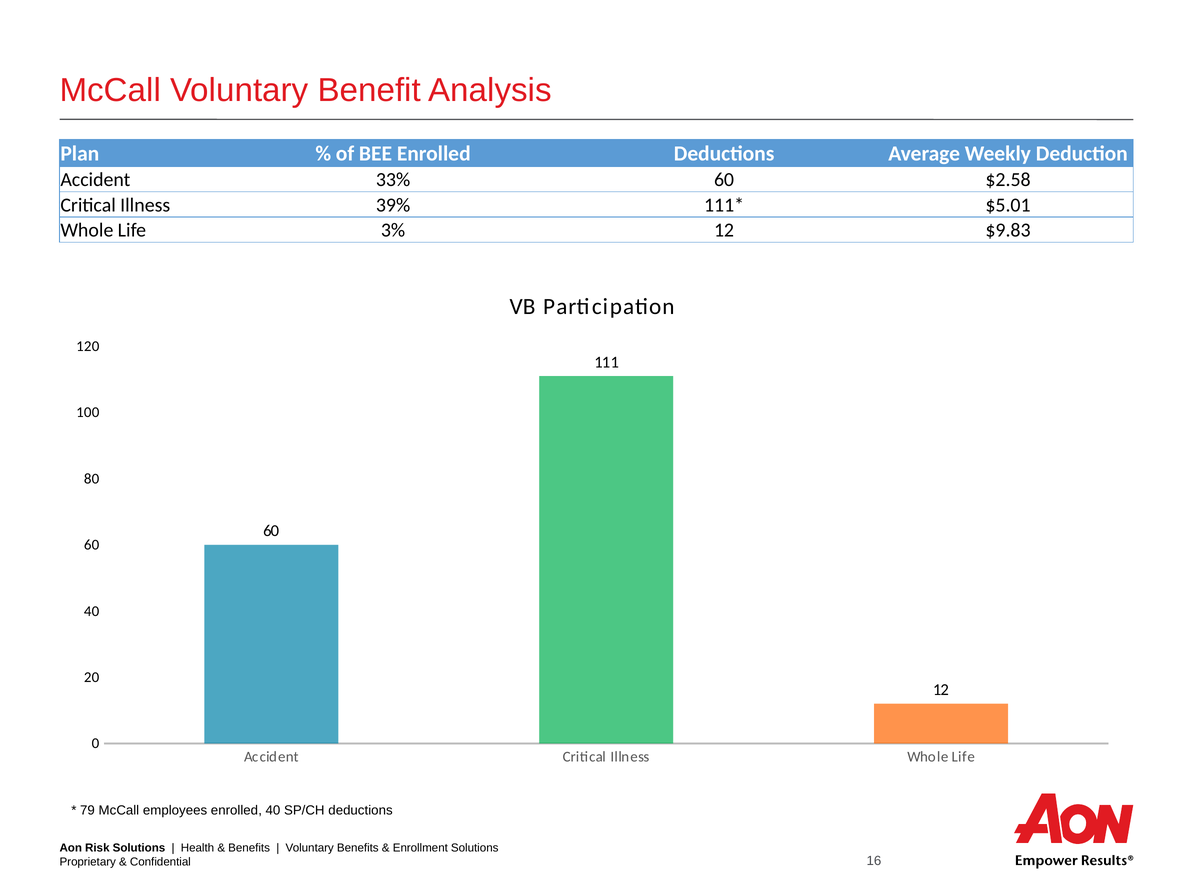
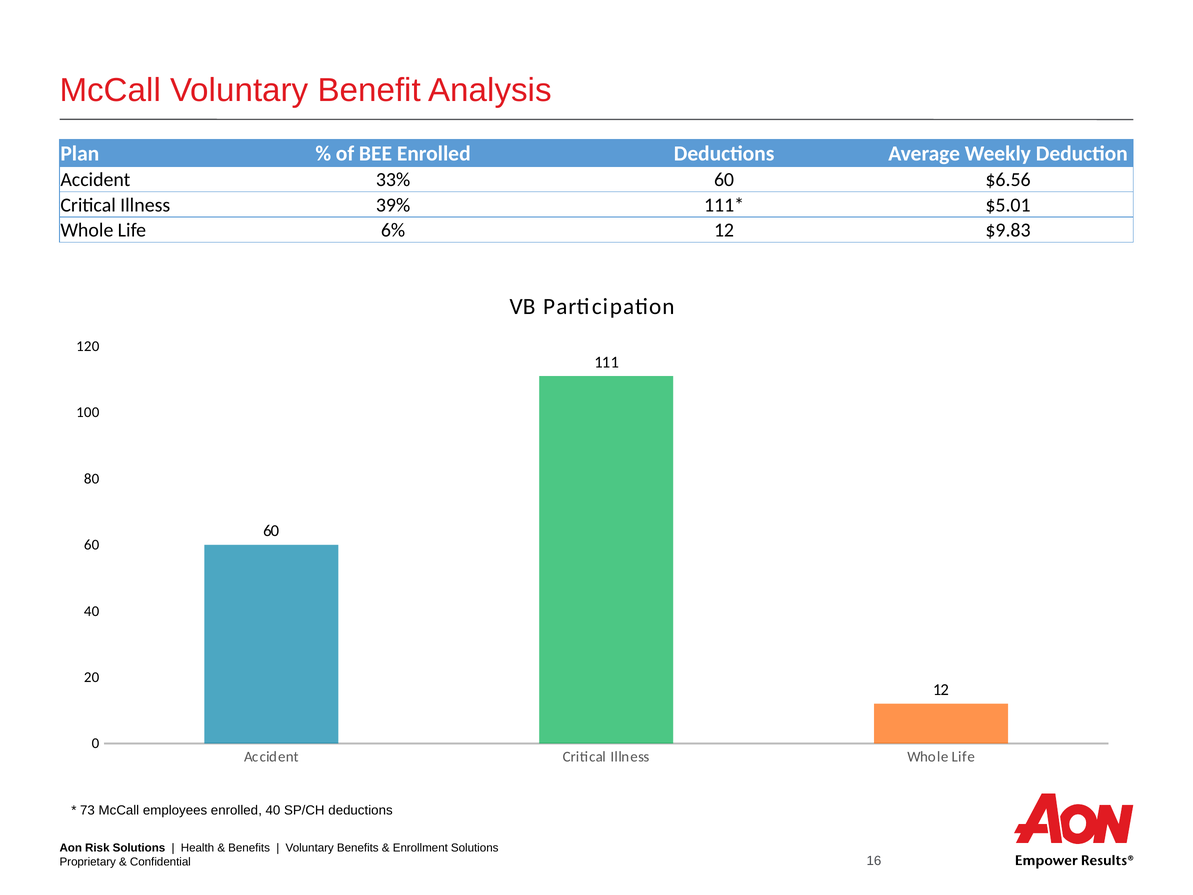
$2.58: $2.58 -> $6.56 (1008, 180)
3%: 3% -> 6% (393, 230)
79: 79 -> 73 (87, 810)
